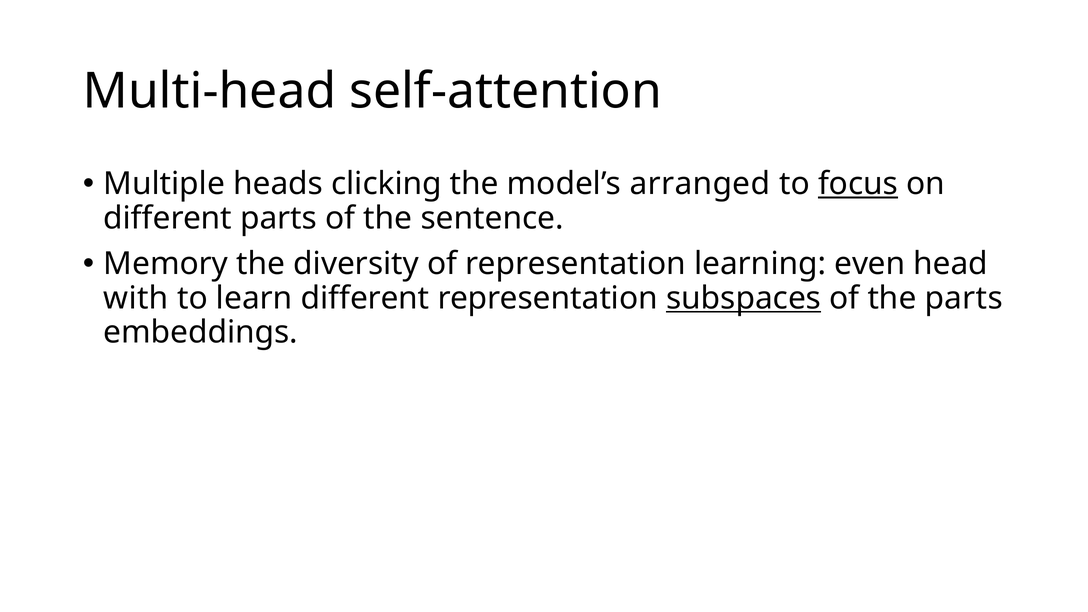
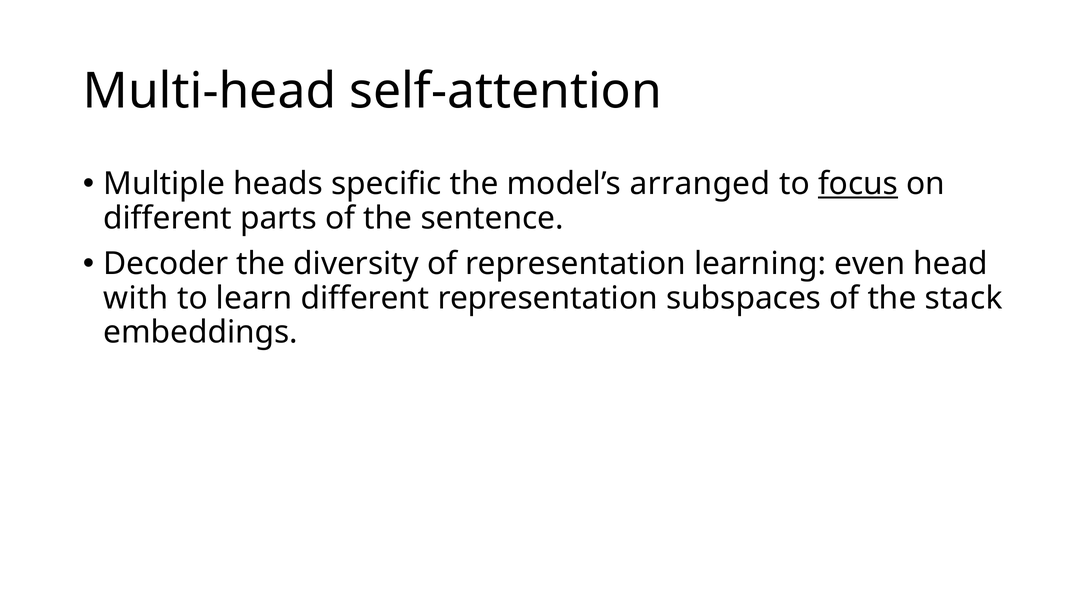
clicking: clicking -> specific (386, 184)
Memory: Memory -> Decoder (166, 264)
subspaces underline: present -> none (744, 298)
the parts: parts -> stack (964, 298)
